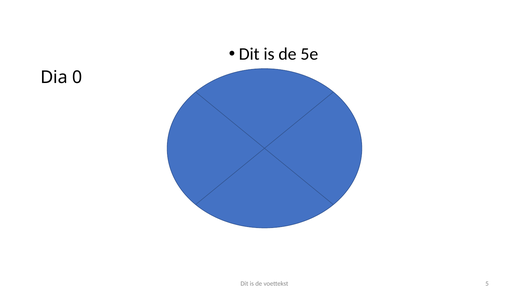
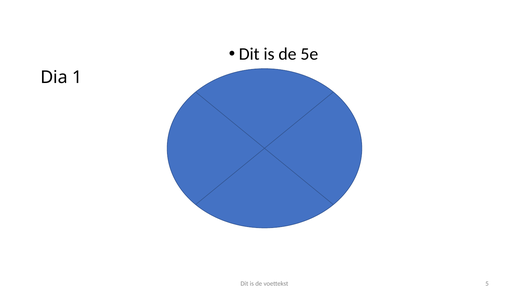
0: 0 -> 1 (77, 78)
